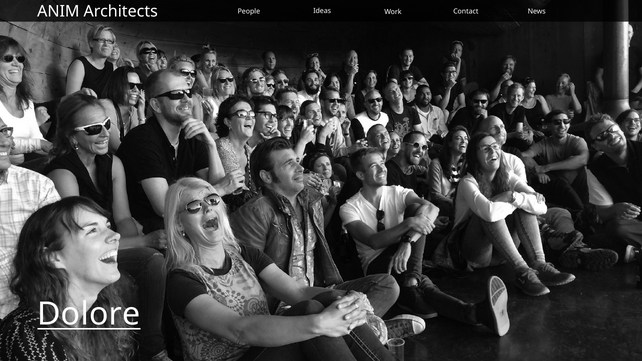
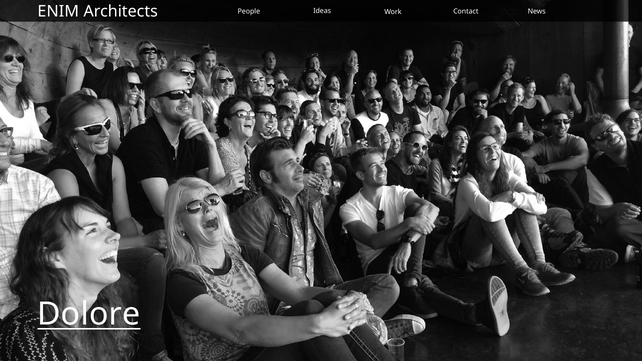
ANIM: ANIM -> ENIM (58, 12)
